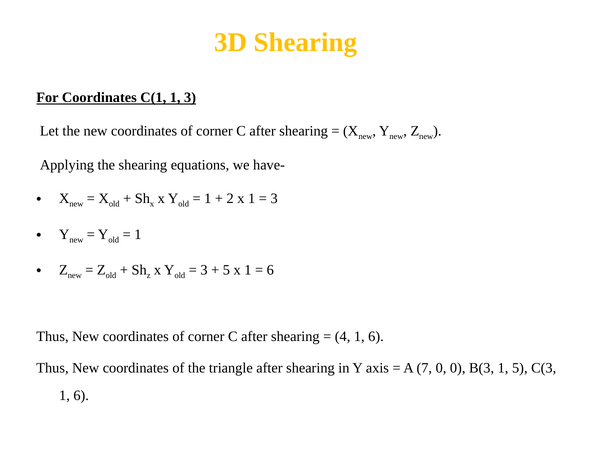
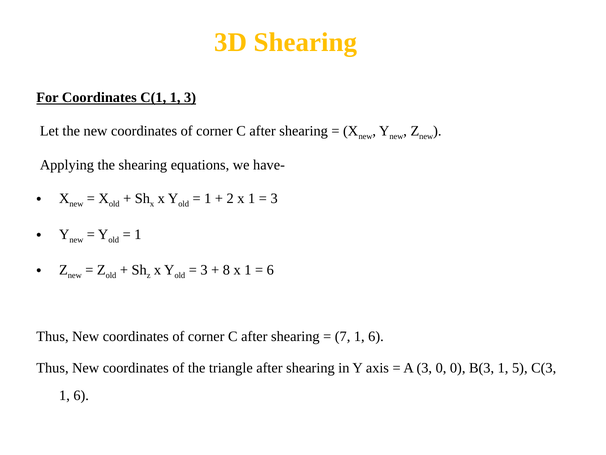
5: 5 -> 8 (226, 270)
4: 4 -> 7 (343, 336)
A 7: 7 -> 3 (424, 368)
